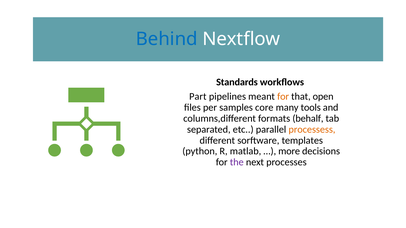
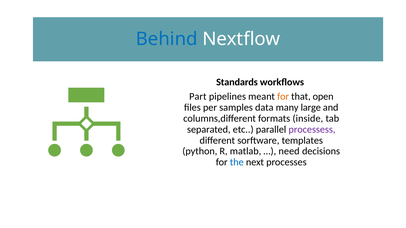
core: core -> data (264, 108)
tools: tools -> large (311, 108)
behalf: behalf -> inside (308, 119)
processess colour: orange -> purple (312, 130)
more: more -> need (289, 152)
the colour: purple -> blue (237, 162)
